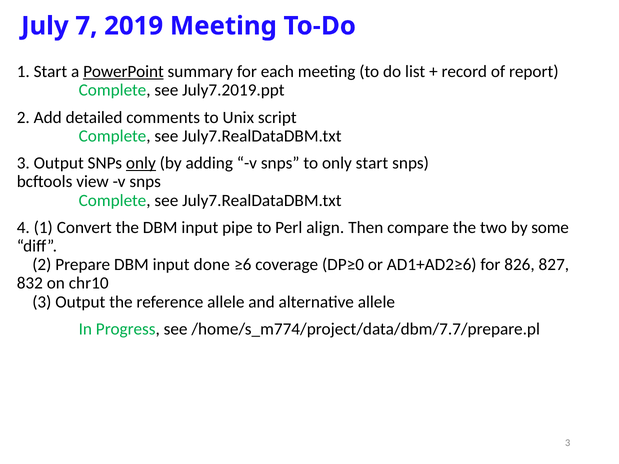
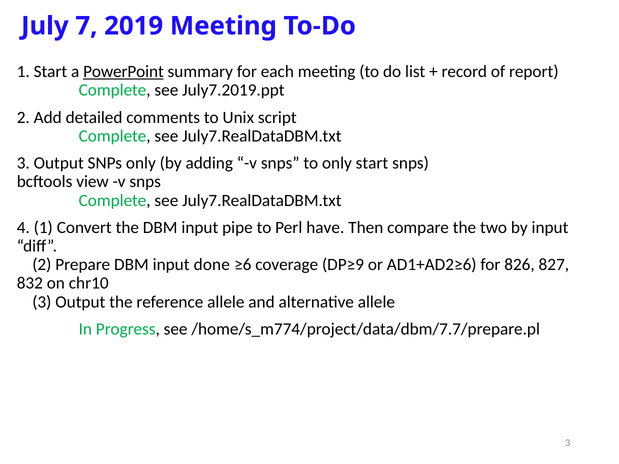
only underline: present -> none (141, 163)
align: align -> have (325, 228)
by some: some -> input (550, 228)
DP≥0: DP≥0 -> DP≥9 (343, 265)
